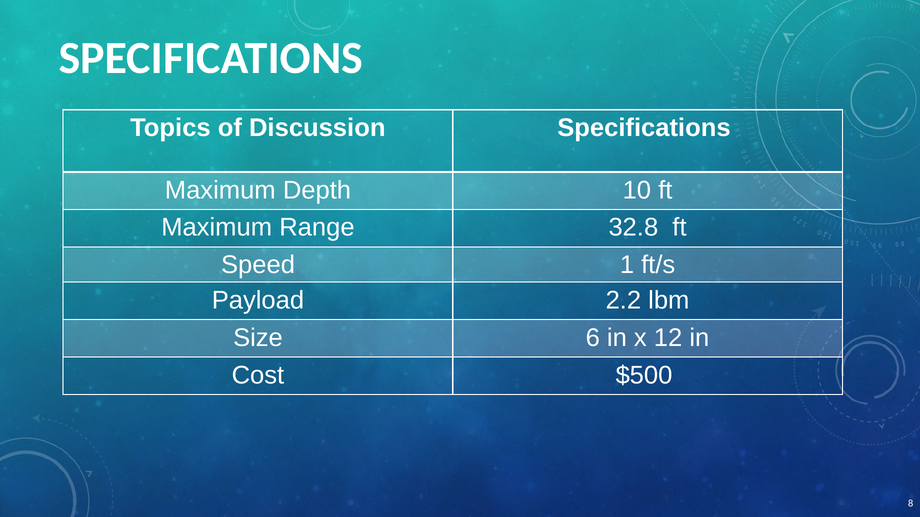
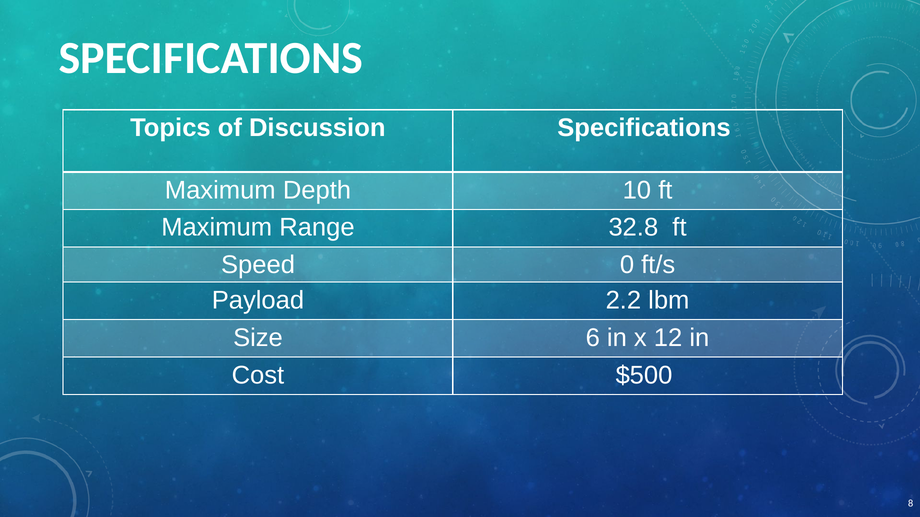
1: 1 -> 0 (627, 265)
